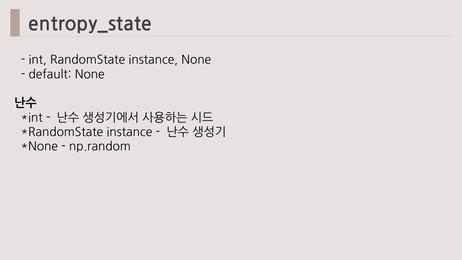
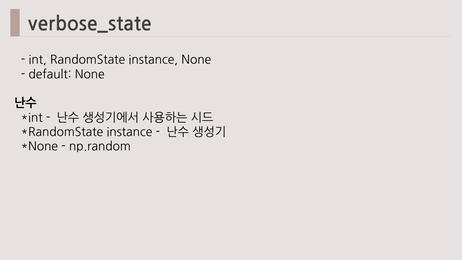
entropy_state: entropy_state -> verbose_state (90, 24)
